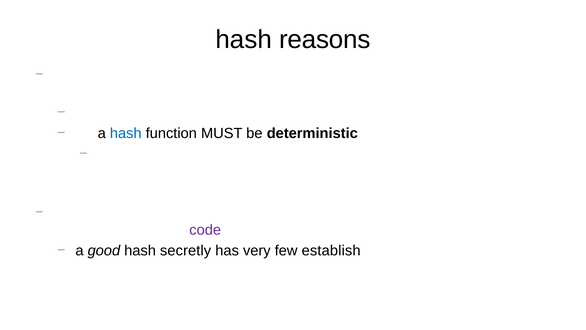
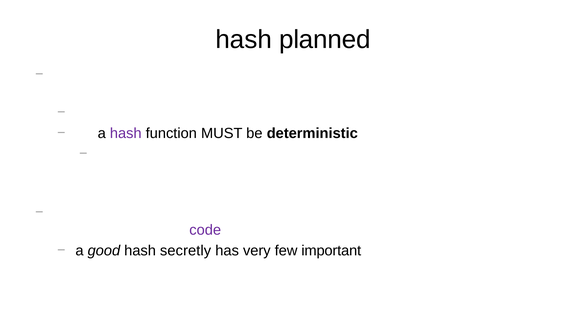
reasons: reasons -> planned (325, 40)
hash colour: blue -> purple (126, 133)
establish: establish -> important (331, 250)
